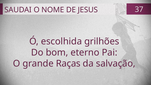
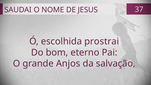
grilhões: grilhões -> prostrai (102, 41)
Raças: Raças -> Anjos (68, 64)
